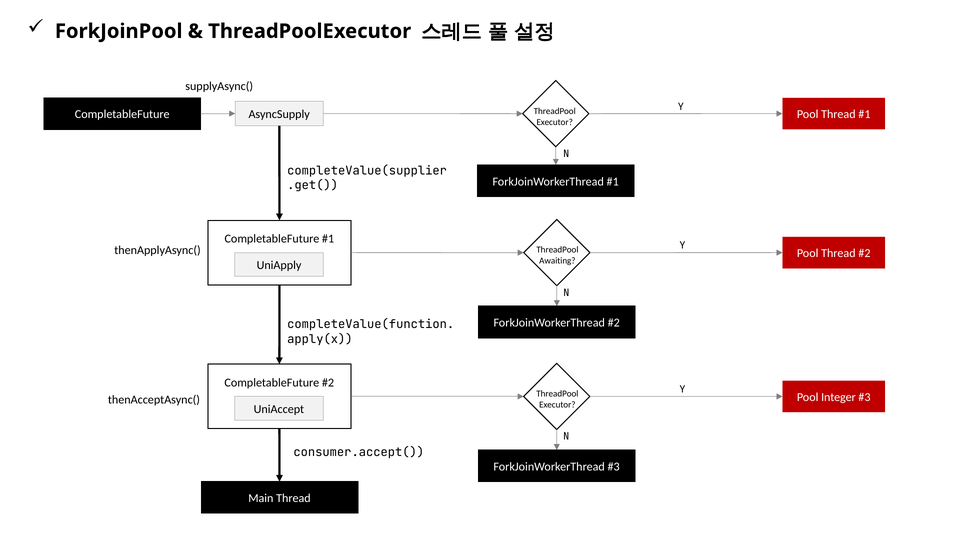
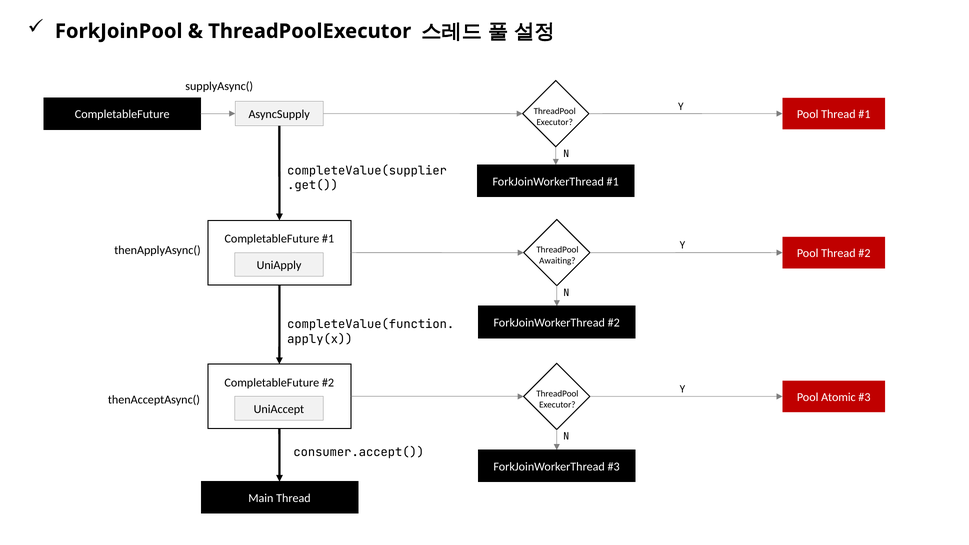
Integer: Integer -> Atomic (838, 397)
